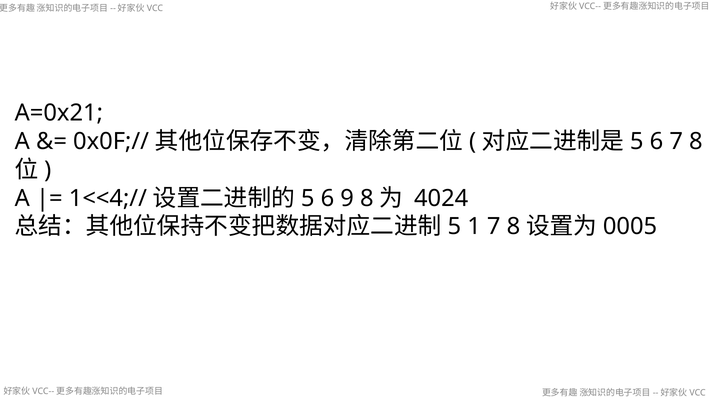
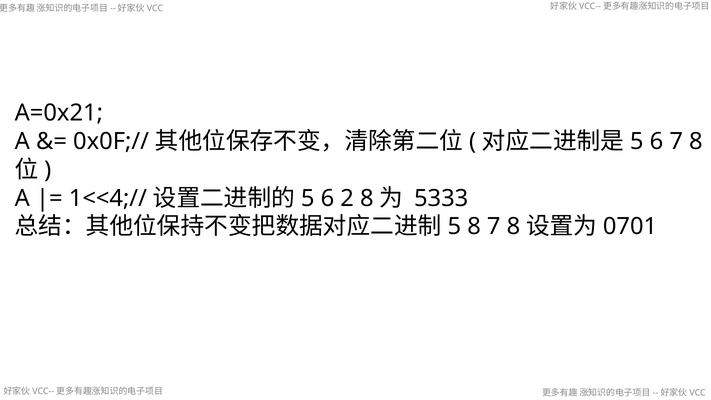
9: 9 -> 2 (347, 198)
4024: 4024 -> 5333 (441, 198)
1: 1 -> 8 (474, 227)
0005: 0005 -> 0701 (630, 227)
